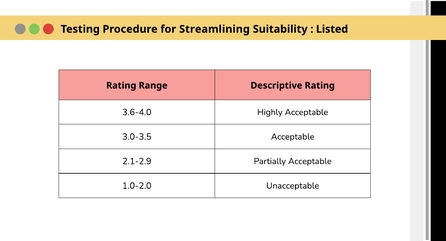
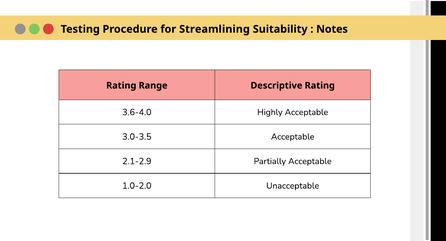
Listed: Listed -> Notes (332, 29)
